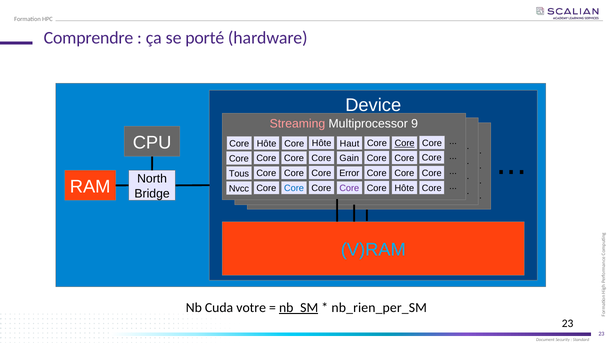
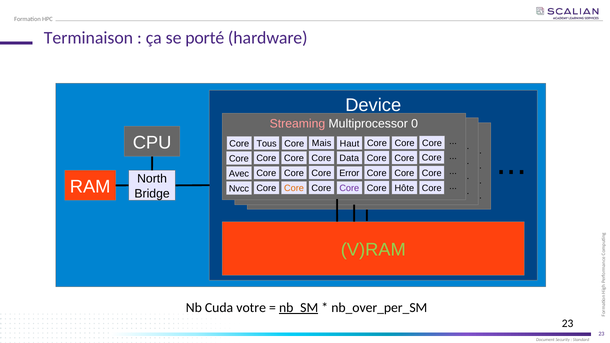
Comprendre: Comprendre -> Terminaison (88, 38)
9: 9 -> 0 (415, 124)
Core underline: present -> none (405, 143)
Hôte: Hôte -> Tous (267, 144)
Hôte: Hôte -> Mais (322, 143)
Gain: Gain -> Data (349, 158)
Tous: Tous -> Avec (239, 174)
Core colour: blue -> orange (294, 188)
V)RAM colour: light blue -> light green (373, 250)
nb_rien_per_SM: nb_rien_per_SM -> nb_over_per_SM (379, 308)
